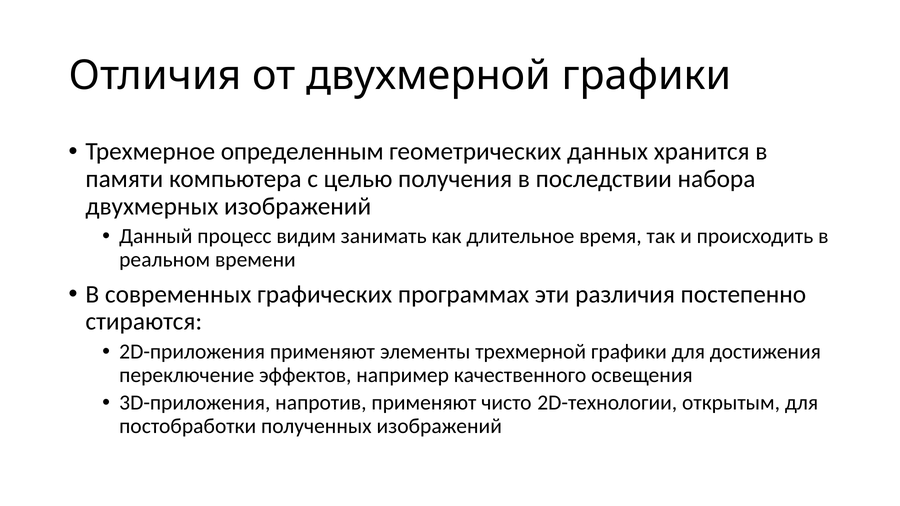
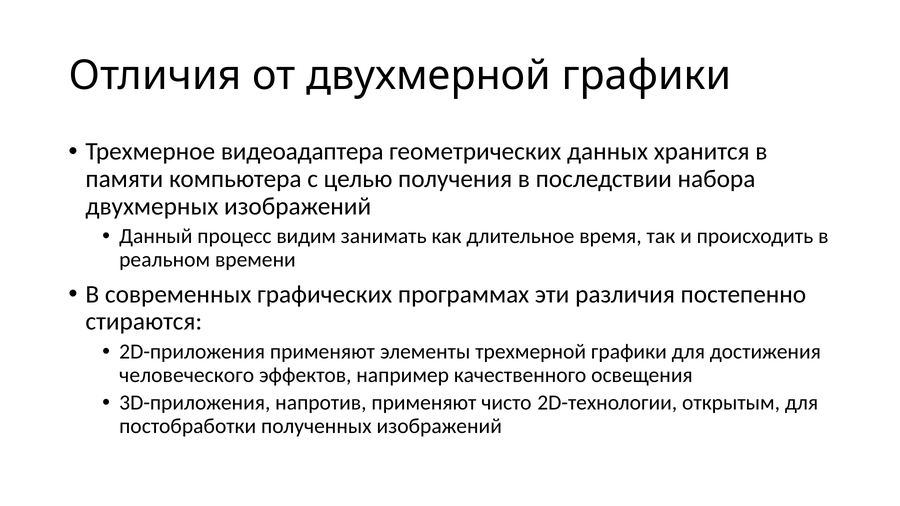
определенным: определенным -> видеоадаптера (302, 152)
переключение: переключение -> человеческого (187, 375)
